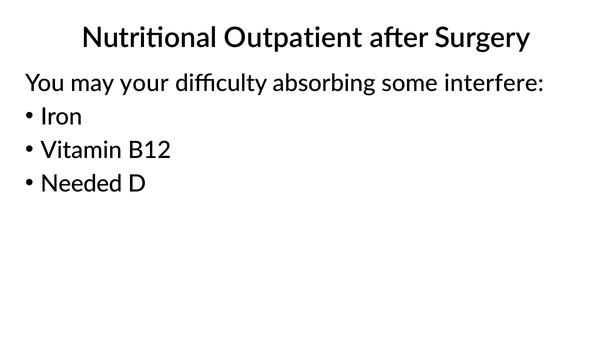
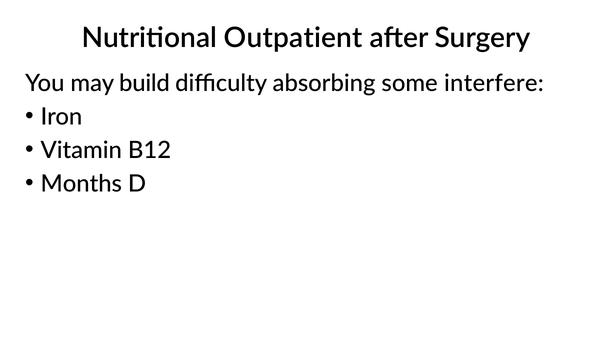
your: your -> build (144, 84)
Needed: Needed -> Months (81, 184)
